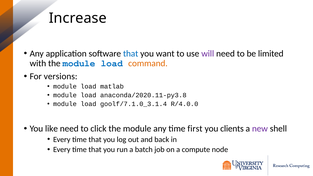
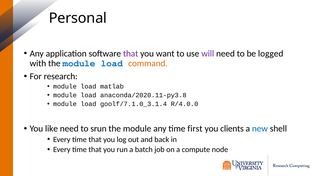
Increase: Increase -> Personal (78, 18)
that colour: blue -> purple (131, 54)
limited: limited -> logged (271, 54)
versions: versions -> research (61, 76)
click: click -> srun (99, 129)
new colour: purple -> blue (260, 129)
